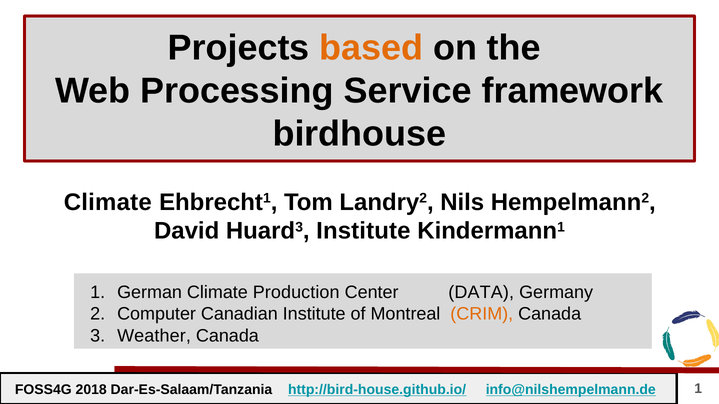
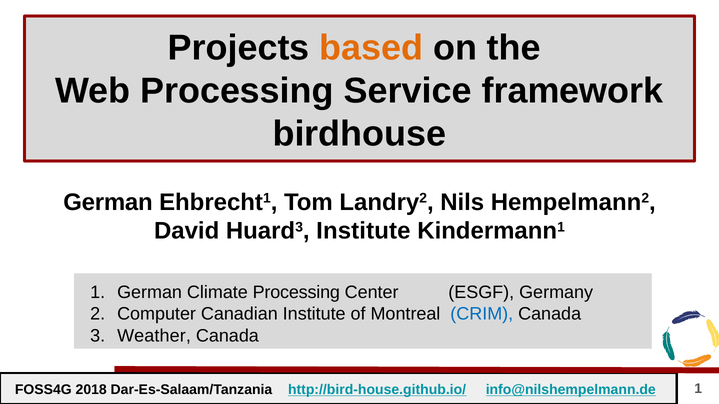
Climate: Climate -> German (108, 202)
Climate Production: Production -> Processing (296, 293)
DATA: DATA -> ESGF (481, 293)
CRIM colour: orange -> blue (482, 314)
